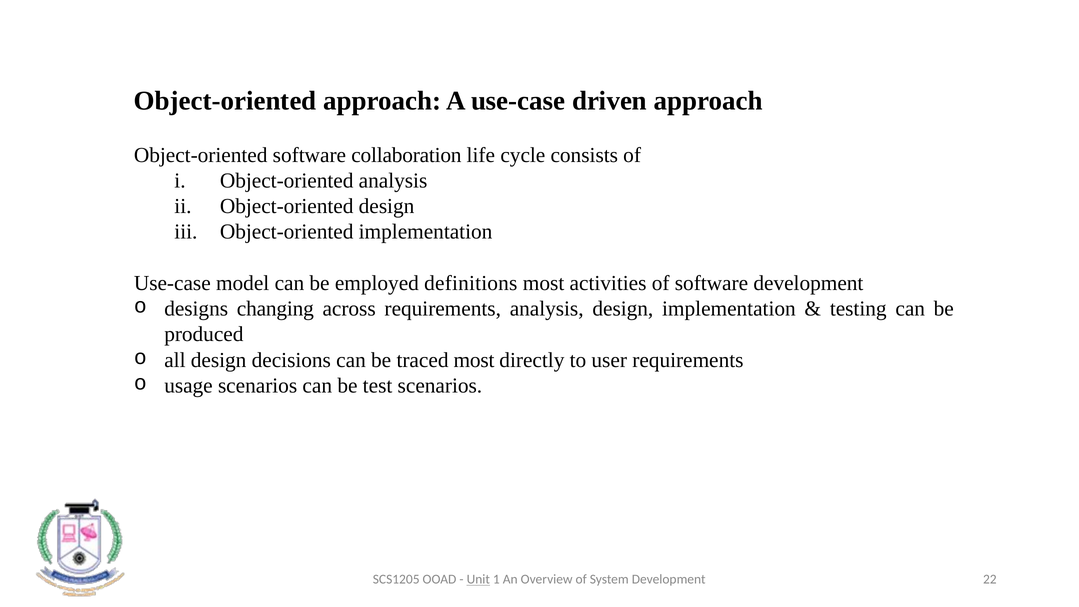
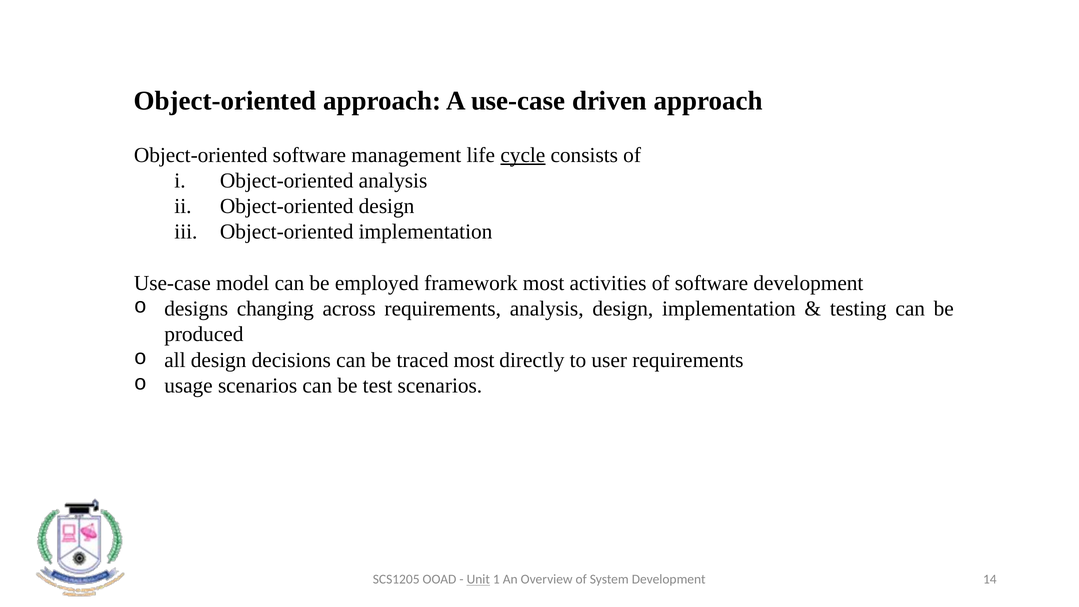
collaboration: collaboration -> management (406, 155)
cycle underline: none -> present (523, 155)
definitions: definitions -> framework (471, 283)
22: 22 -> 14 (990, 579)
